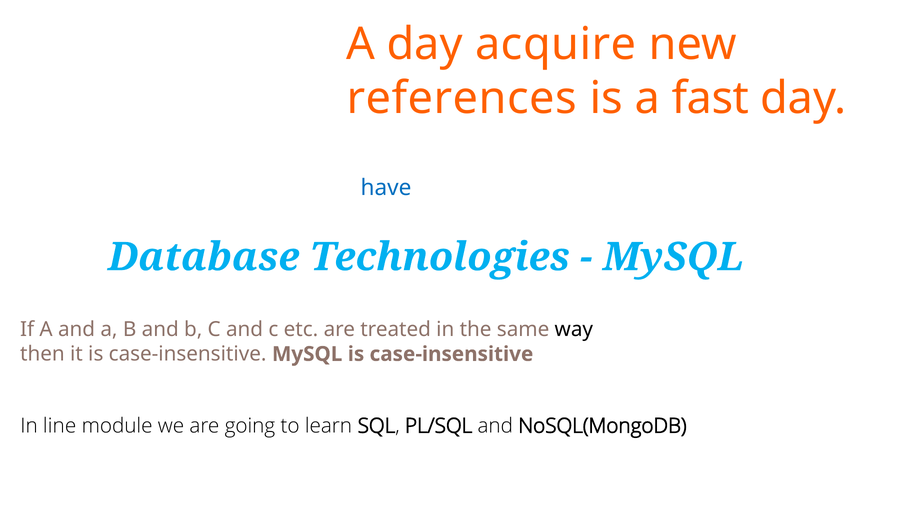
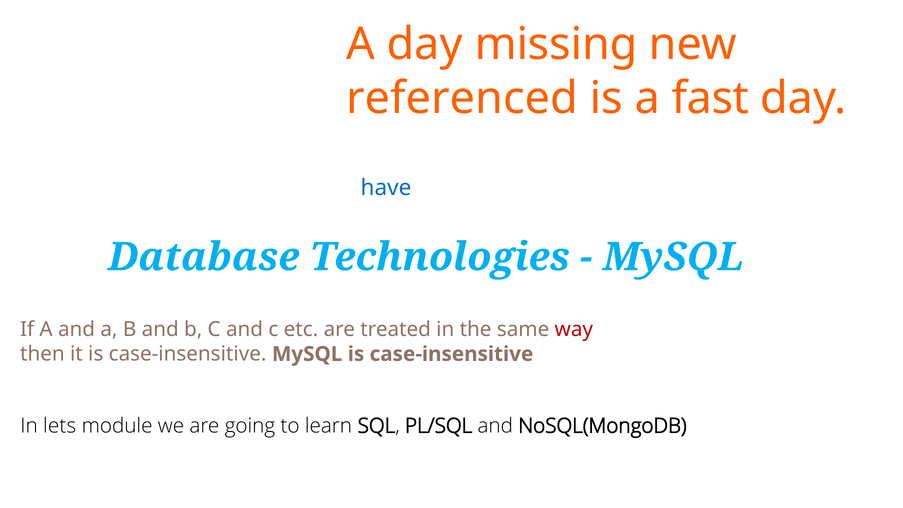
acquire: acquire -> missing (556, 44)
references: references -> referenced (462, 99)
way colour: black -> red (574, 329)
line: line -> lets (60, 426)
